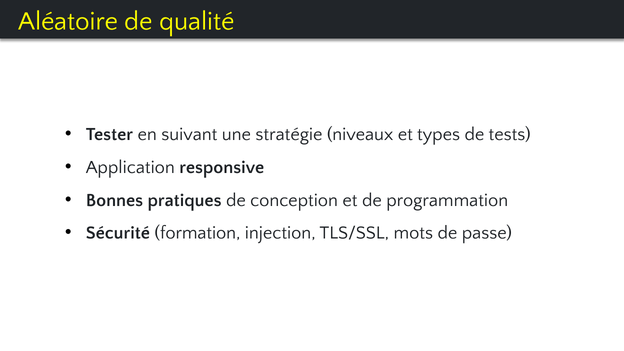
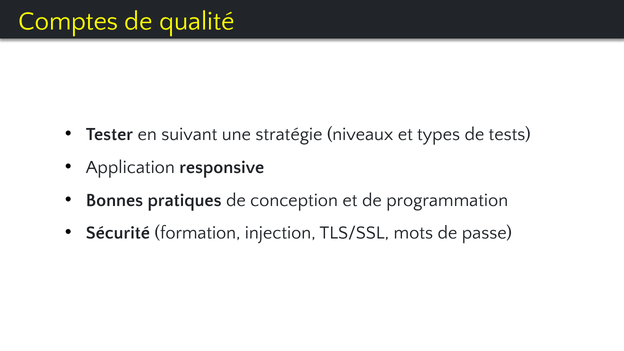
Aléatoire: Aléatoire -> Comptes (68, 21)
